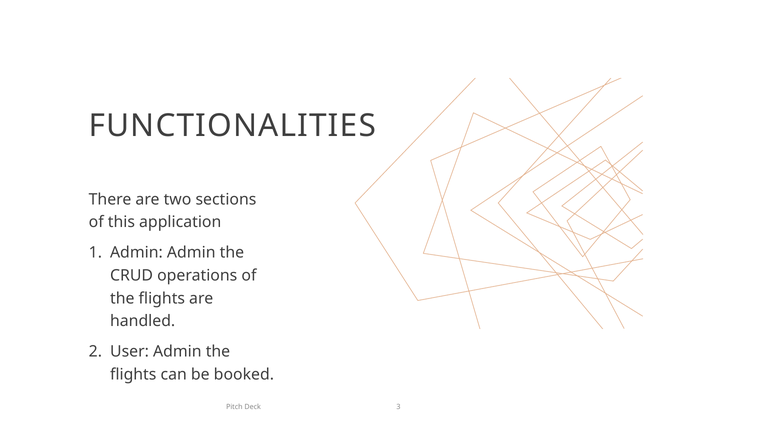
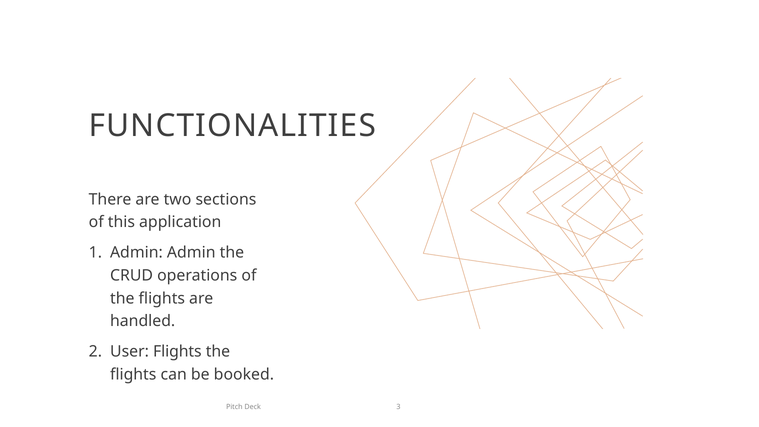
User Admin: Admin -> Flights (177, 352)
